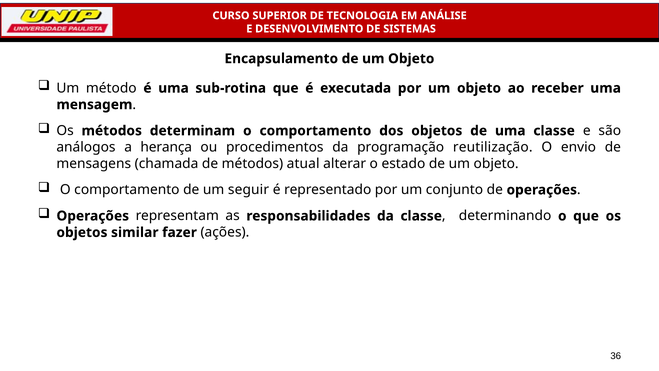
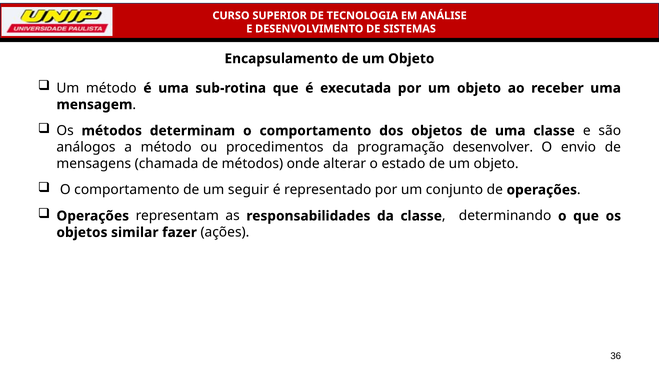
a herança: herança -> método (166, 147)
reutilização: reutilização -> desenvolver (493, 147)
atual: atual -> onde (303, 164)
